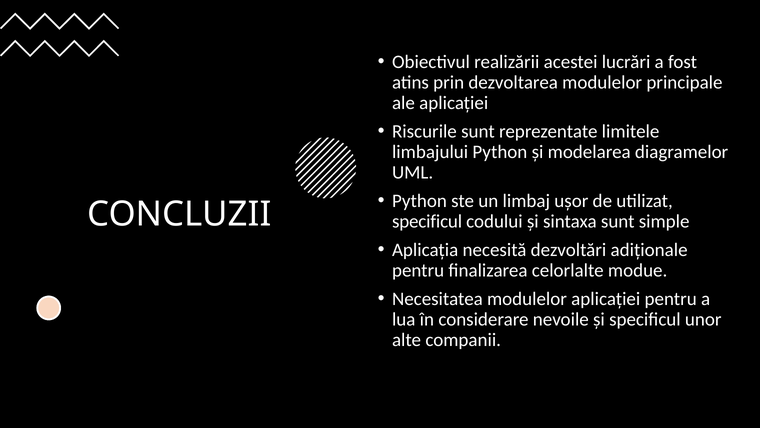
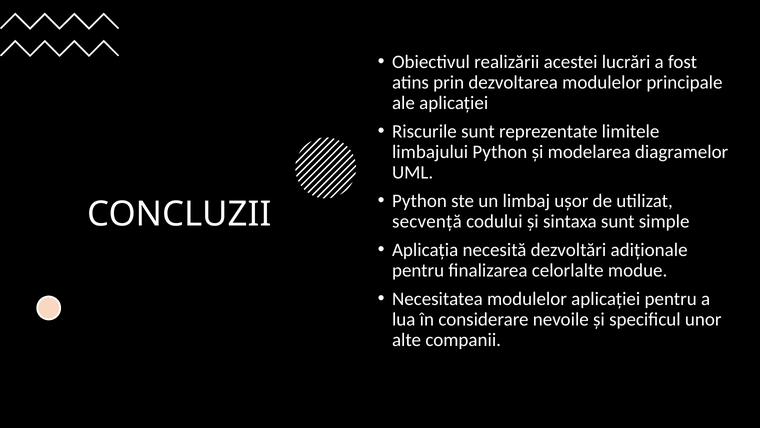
specificul: specificul -> secvență (427, 221)
